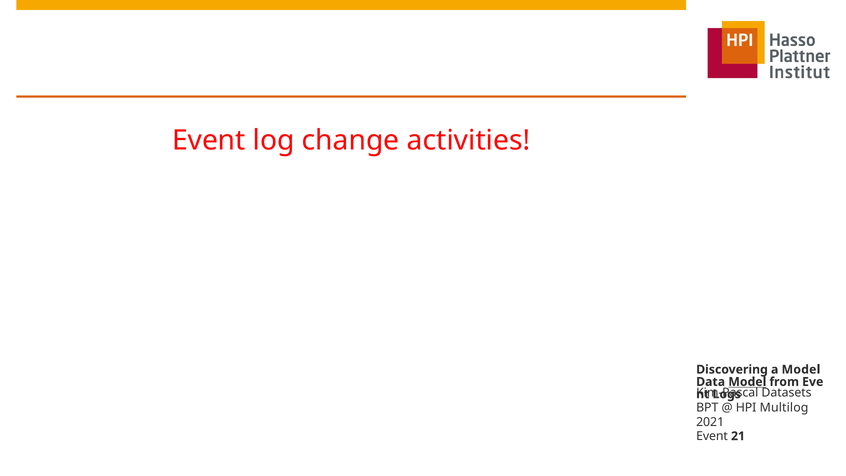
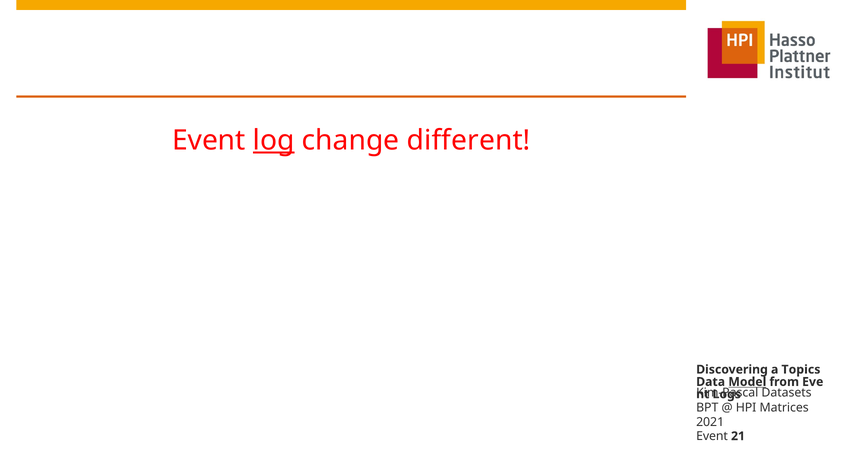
log underline: none -> present (274, 140)
activities: activities -> different (469, 140)
a Model: Model -> Topics (801, 369)
Multilog: Multilog -> Matrices (784, 408)
